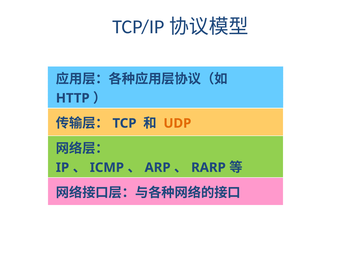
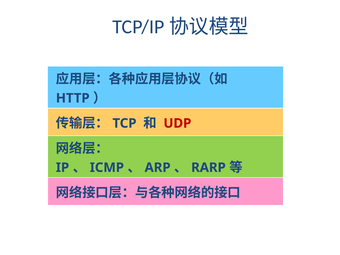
UDP colour: orange -> red (177, 123)
